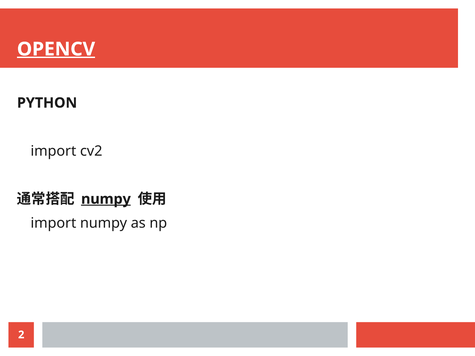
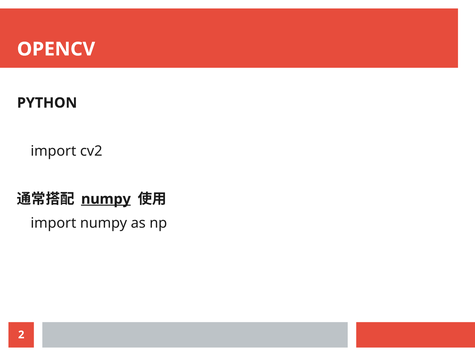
OPENCV underline: present -> none (56, 49)
